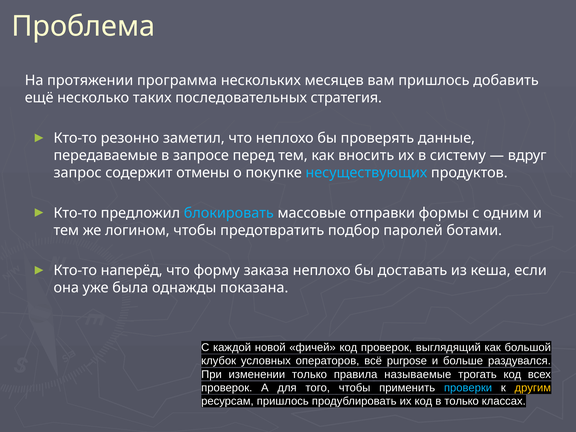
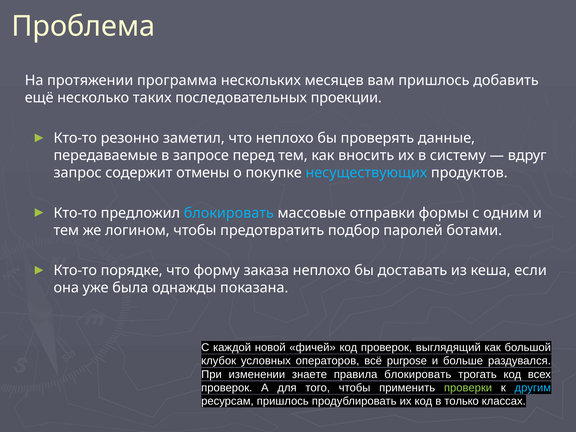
стратегия: стратегия -> проекции (346, 98)
наперёд: наперёд -> порядке (132, 271)
изменении только: только -> знаете (310, 374)
правила называемые: называемые -> блокировать (418, 374)
проверки colour: light blue -> light green (468, 388)
другим colour: yellow -> light blue (533, 388)
